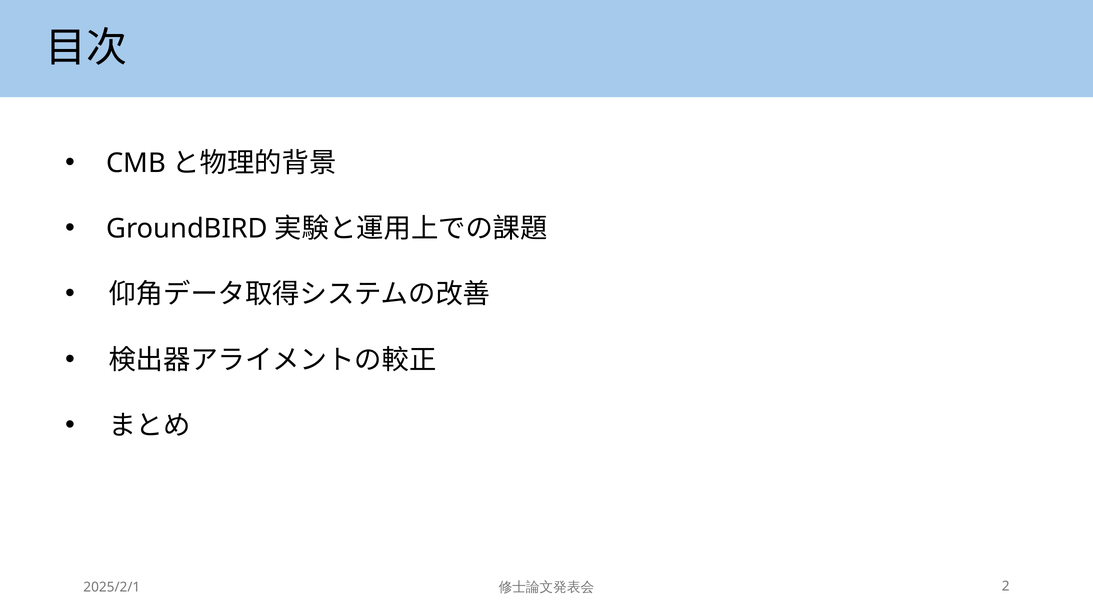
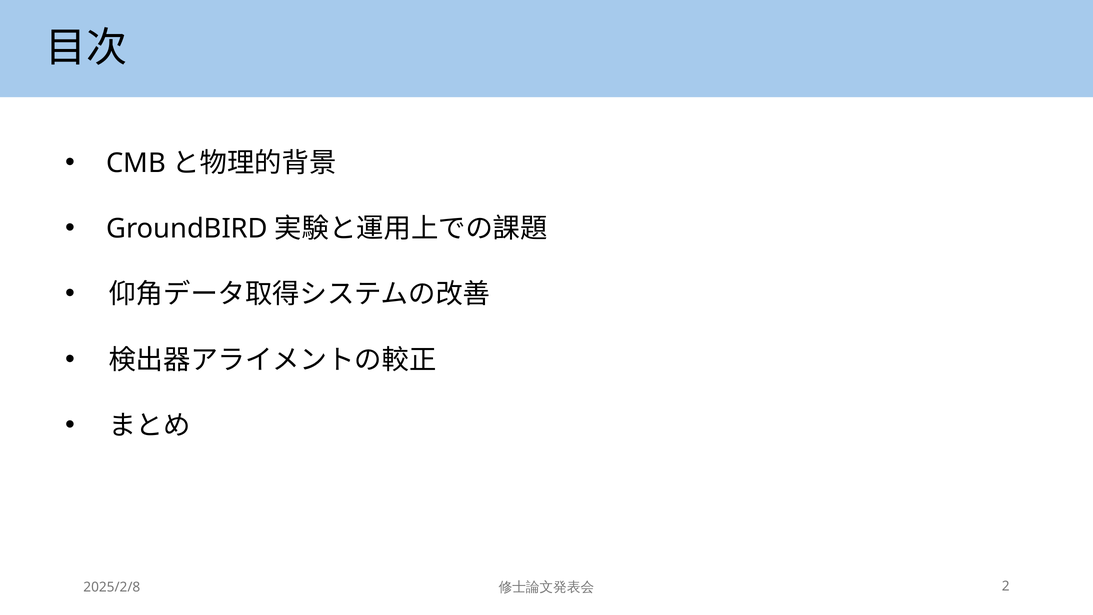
2025/2/1: 2025/2/1 -> 2025/2/8 (112, 587)
